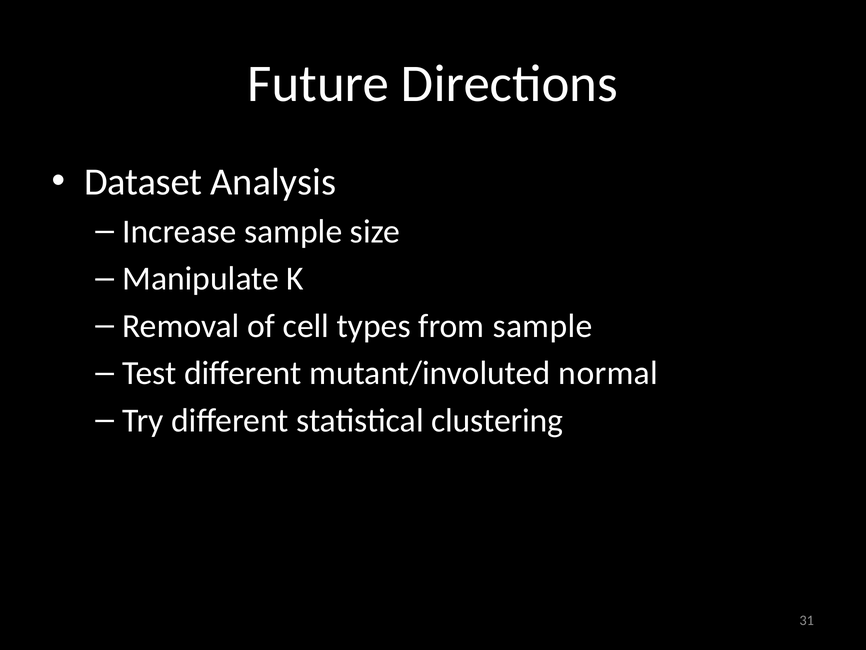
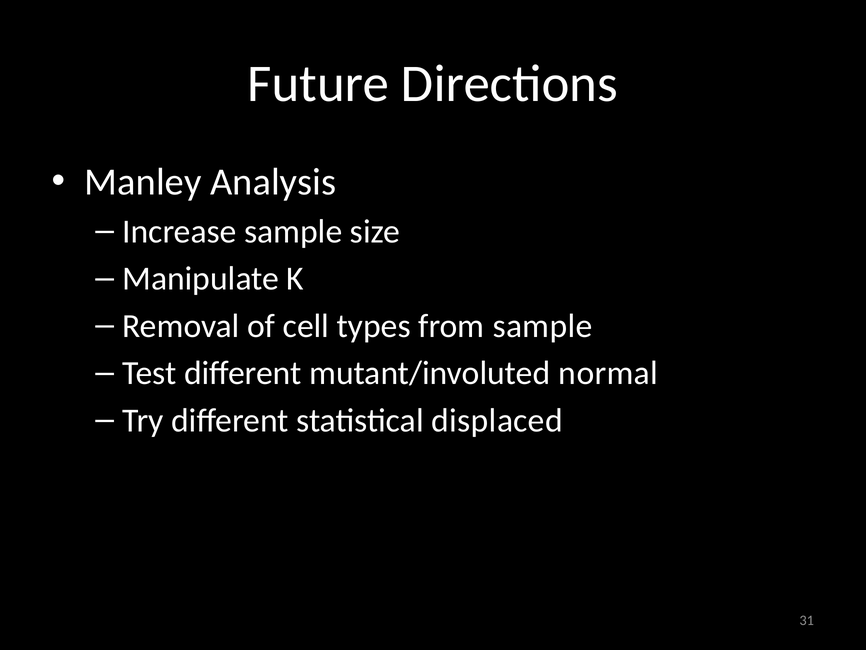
Dataset: Dataset -> Manley (143, 182)
clustering: clustering -> displaced (497, 420)
